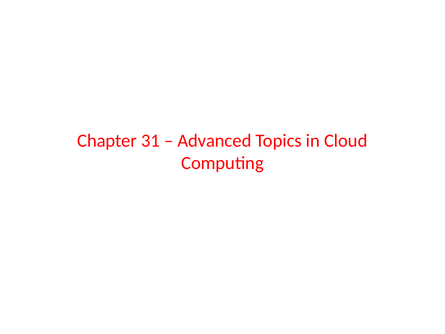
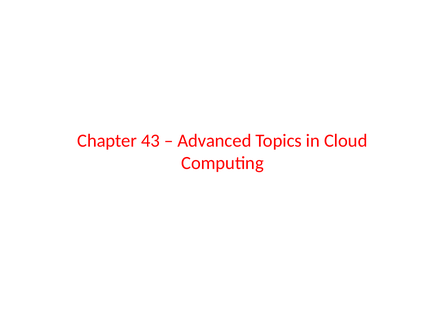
31: 31 -> 43 (151, 141)
